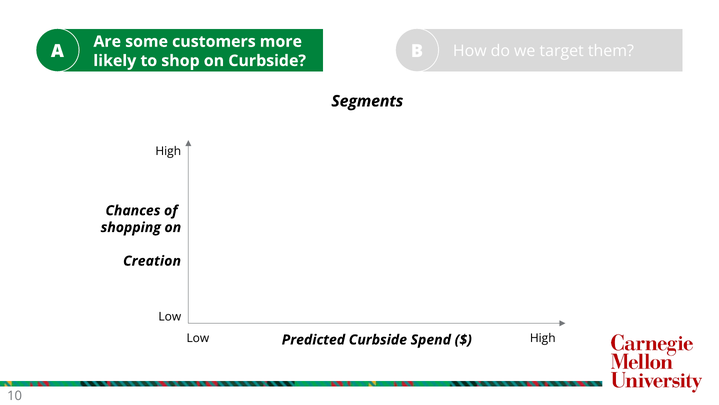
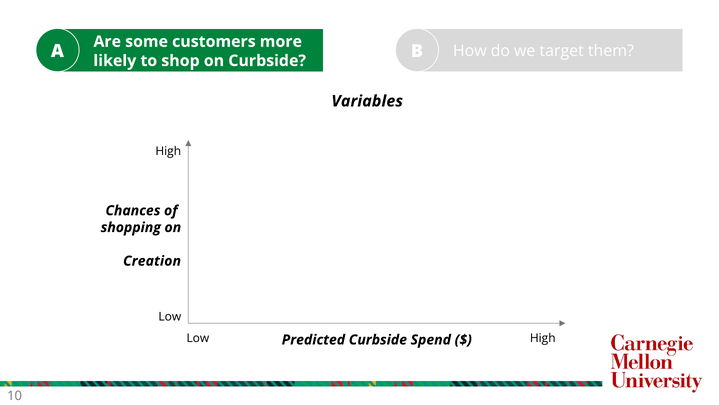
Segments: Segments -> Variables (367, 101)
